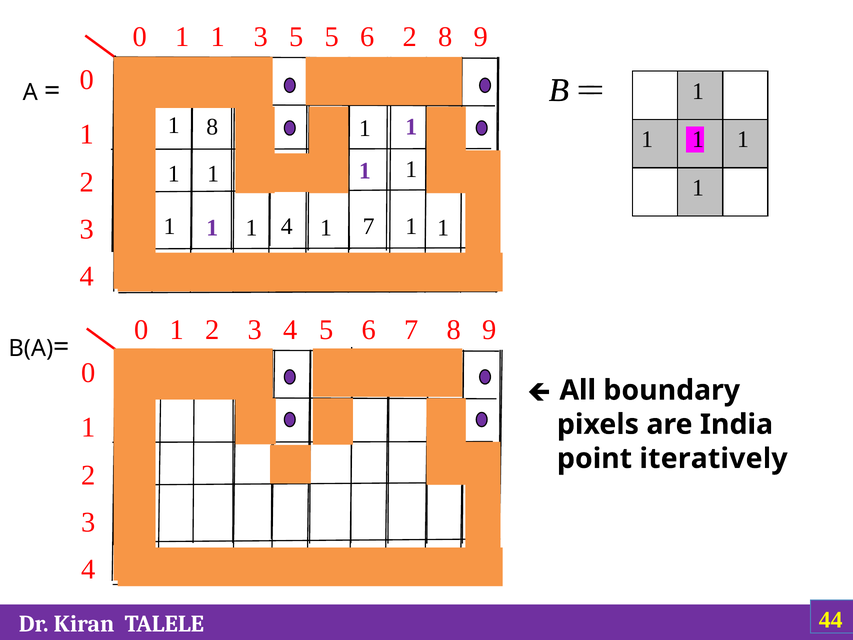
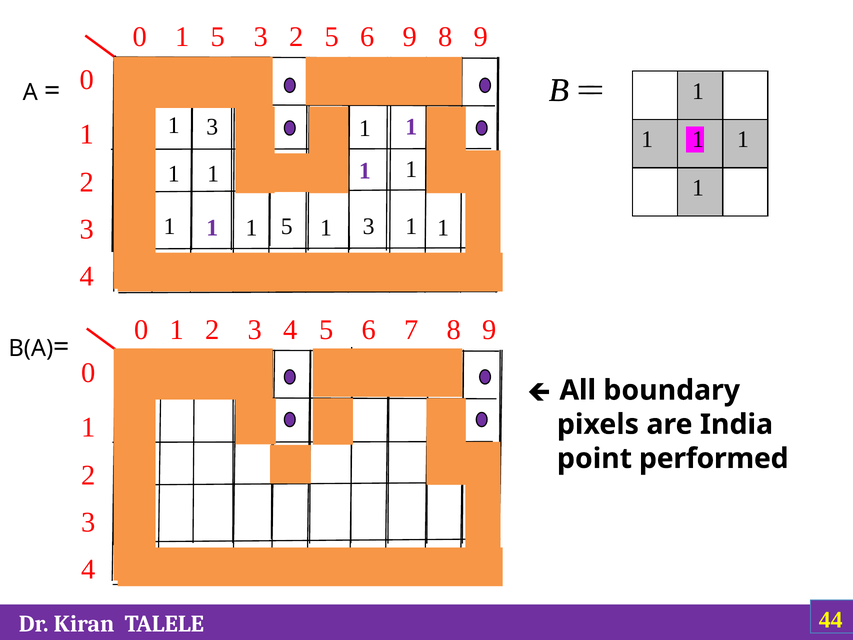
0 1 1: 1 -> 5 (218, 37)
3 5: 5 -> 2 (296, 37)
6 2: 2 -> 9 (410, 37)
8: 8 -> 3 (212, 127)
4: 4 -> 5 (287, 226)
7: 7 -> 3 (369, 226)
iteratively: iteratively -> performed (714, 458)
